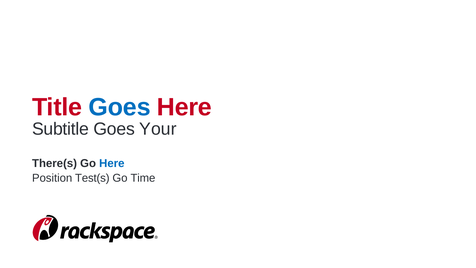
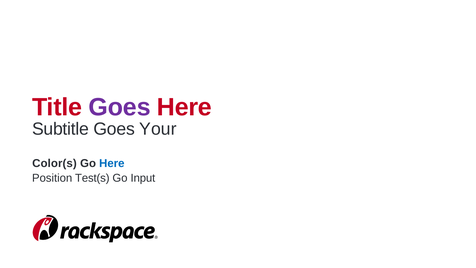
Goes colour: blue -> purple (120, 107)
There(s: There(s -> Color(s (54, 163)
Time: Time -> Input (143, 178)
